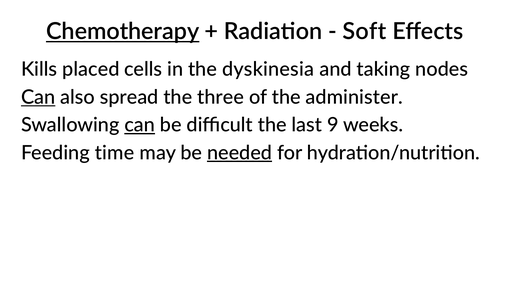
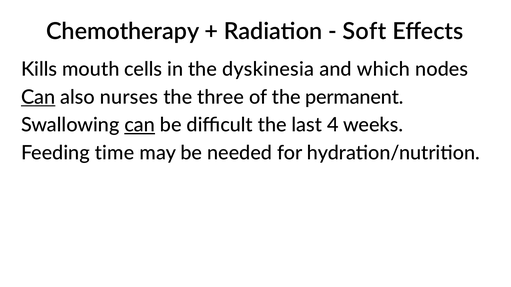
Chemotherapy underline: present -> none (123, 32)
placed: placed -> mouth (91, 70)
taking: taking -> which (383, 70)
spread: spread -> nurses (129, 97)
administer: administer -> permanent (354, 97)
9: 9 -> 4 (333, 125)
needed underline: present -> none (240, 153)
